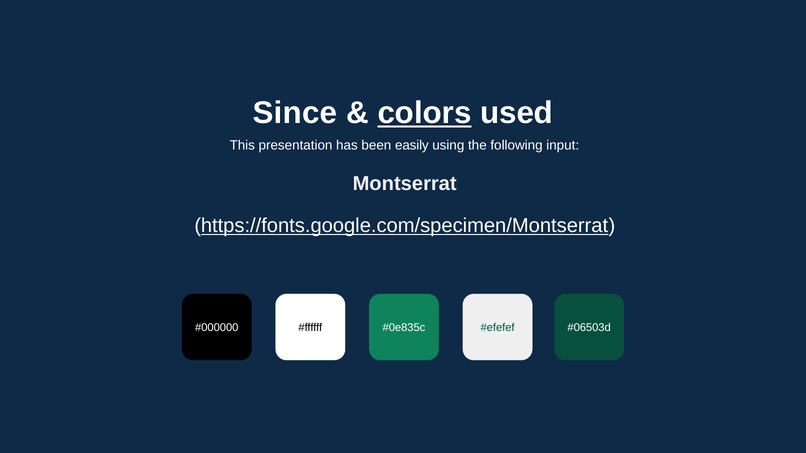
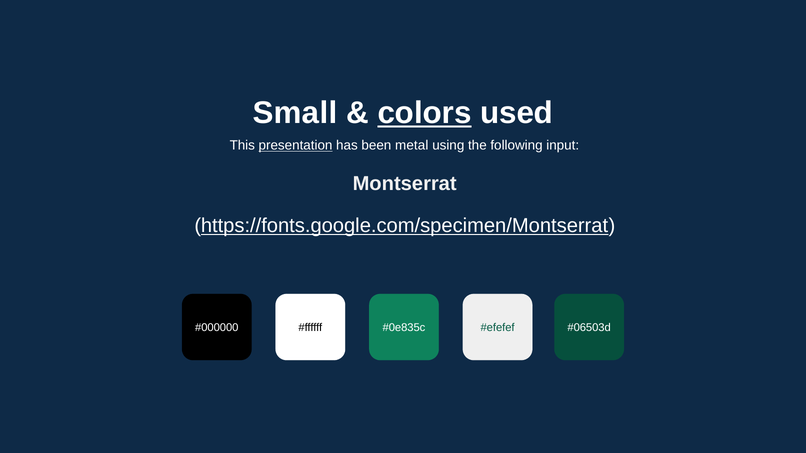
Since: Since -> Small (295, 113)
presentation underline: none -> present (296, 146)
easily: easily -> metal (412, 146)
